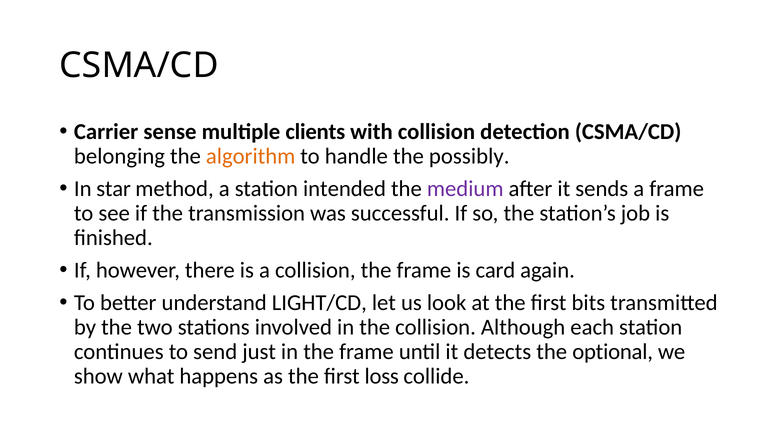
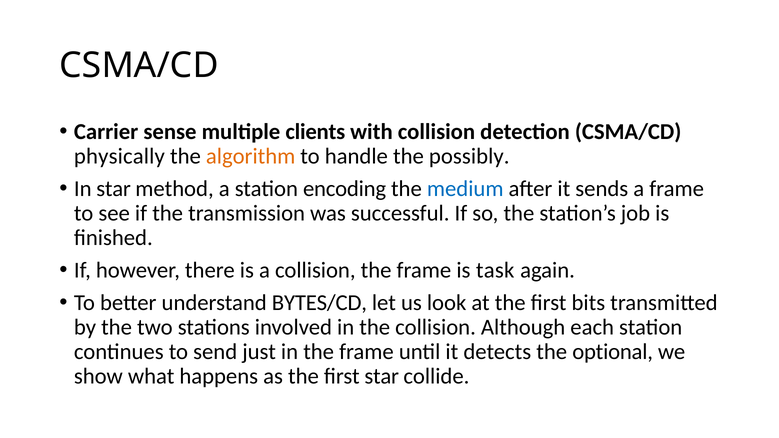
belonging: belonging -> physically (119, 156)
intended: intended -> encoding (345, 189)
medium colour: purple -> blue (465, 189)
card: card -> task (495, 270)
LIGHT/CD: LIGHT/CD -> BYTES/CD (319, 303)
first loss: loss -> star (382, 376)
